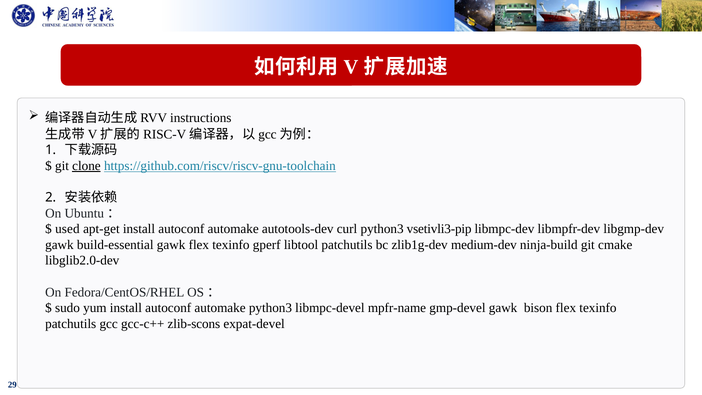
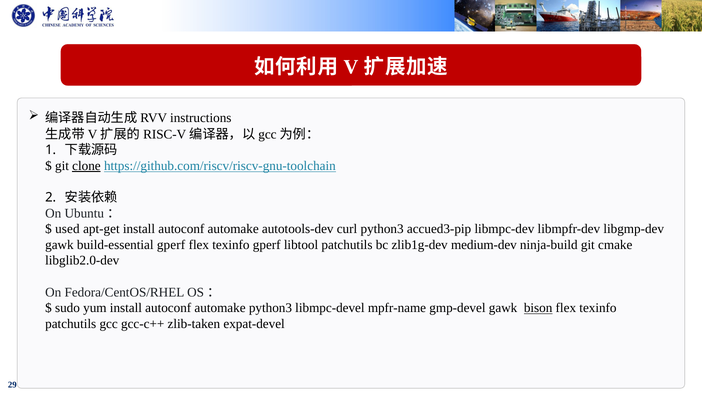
vsetivli3-pip: vsetivli3-pip -> accued3-pip (439, 229)
build-essential gawk: gawk -> gperf (171, 245)
bison underline: none -> present (538, 308)
zlib-scons: zlib-scons -> zlib-taken (194, 324)
